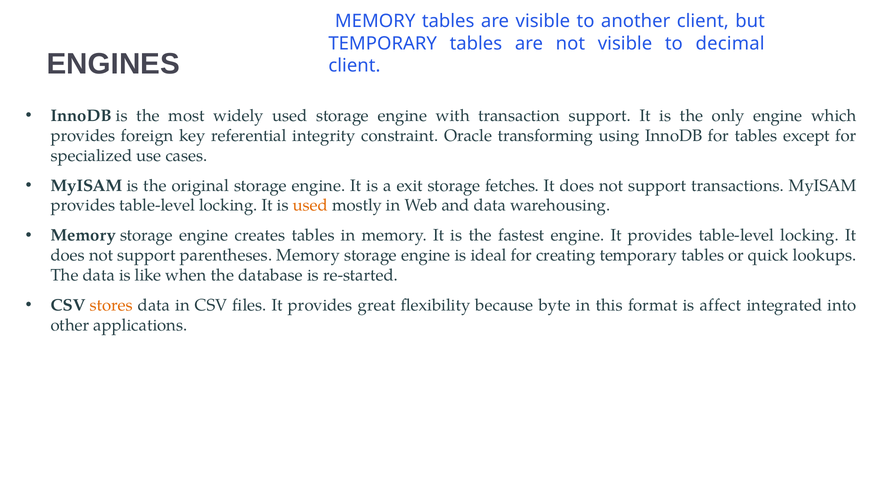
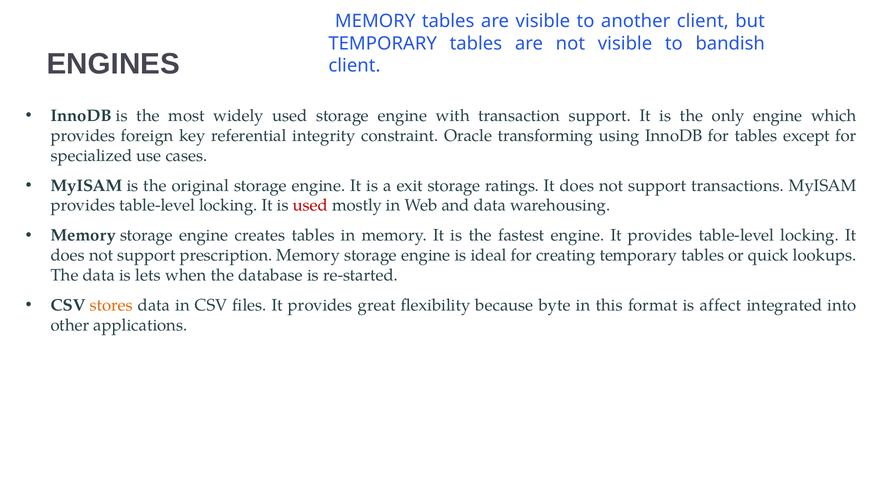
decimal: decimal -> bandish (730, 43)
fetches: fetches -> ratings (512, 186)
used colour: orange -> red (310, 206)
parentheses: parentheses -> prescription (226, 256)
like: like -> lets (148, 276)
